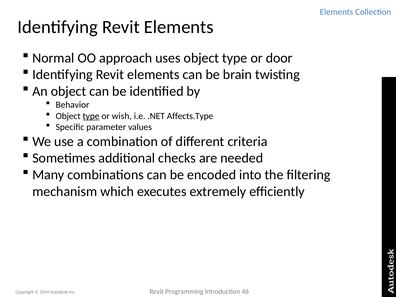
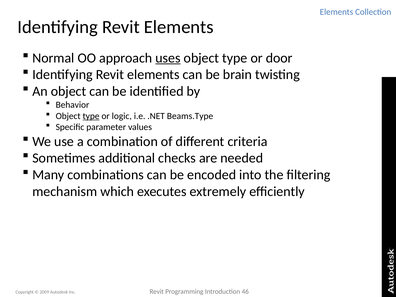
uses underline: none -> present (168, 58)
wish: wish -> logic (122, 116)
Affects.Type: Affects.Type -> Beams.Type (190, 116)
